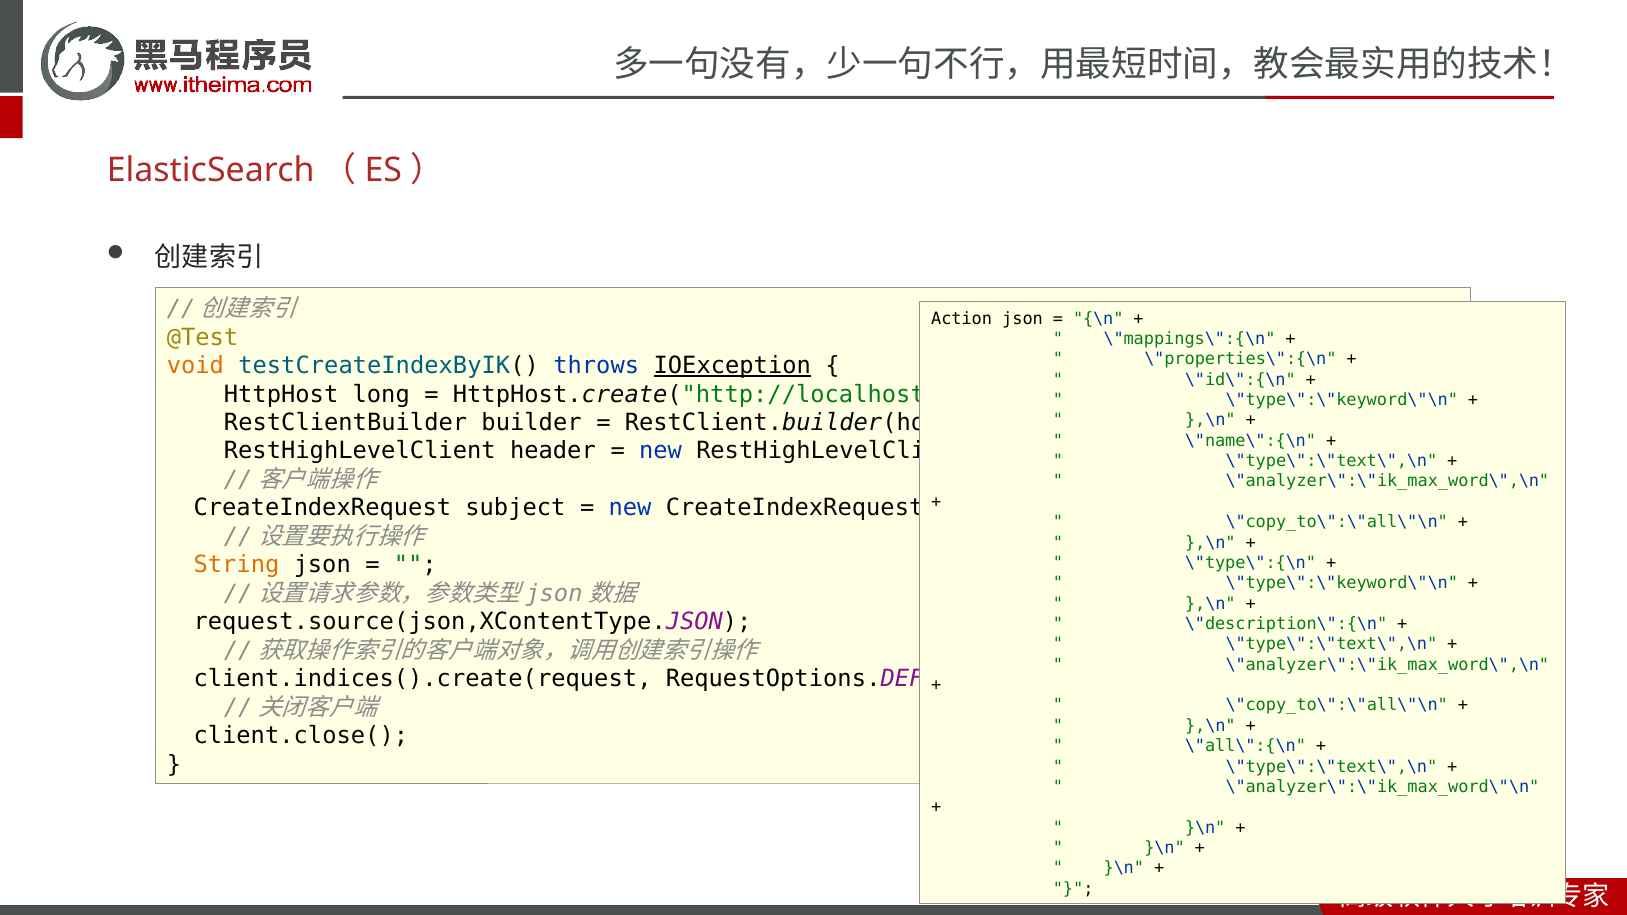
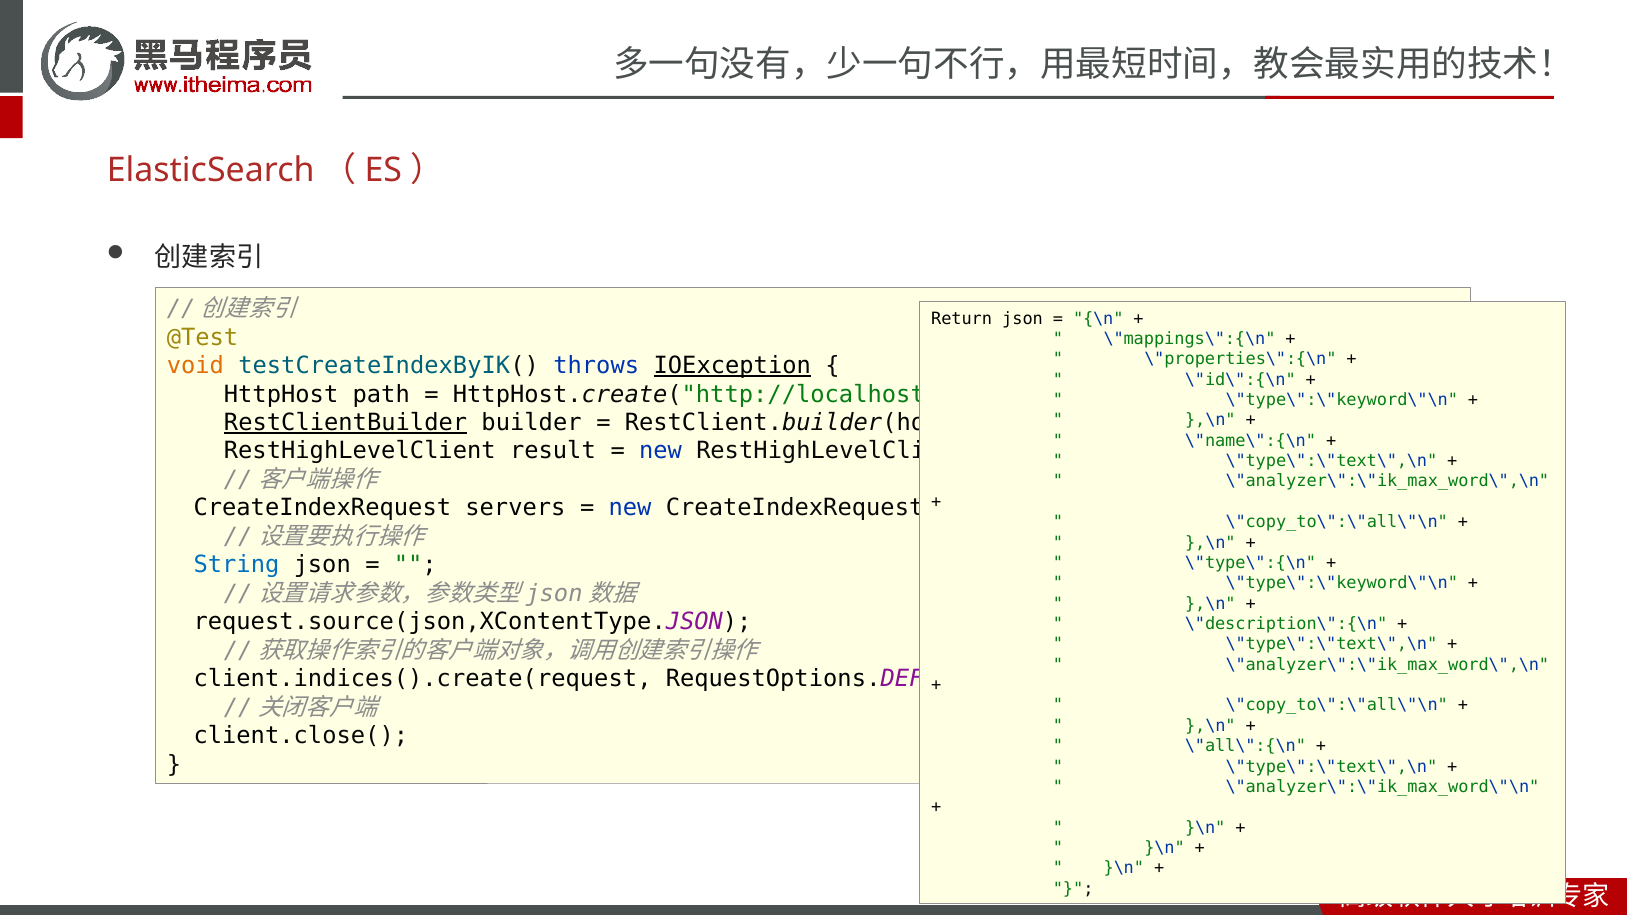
Action: Action -> Return (962, 318)
long: long -> path (381, 394)
RestClientBuilder underline: none -> present (346, 423)
header: header -> result (553, 451)
subject: subject -> servers (515, 508)
String colour: orange -> blue (236, 565)
